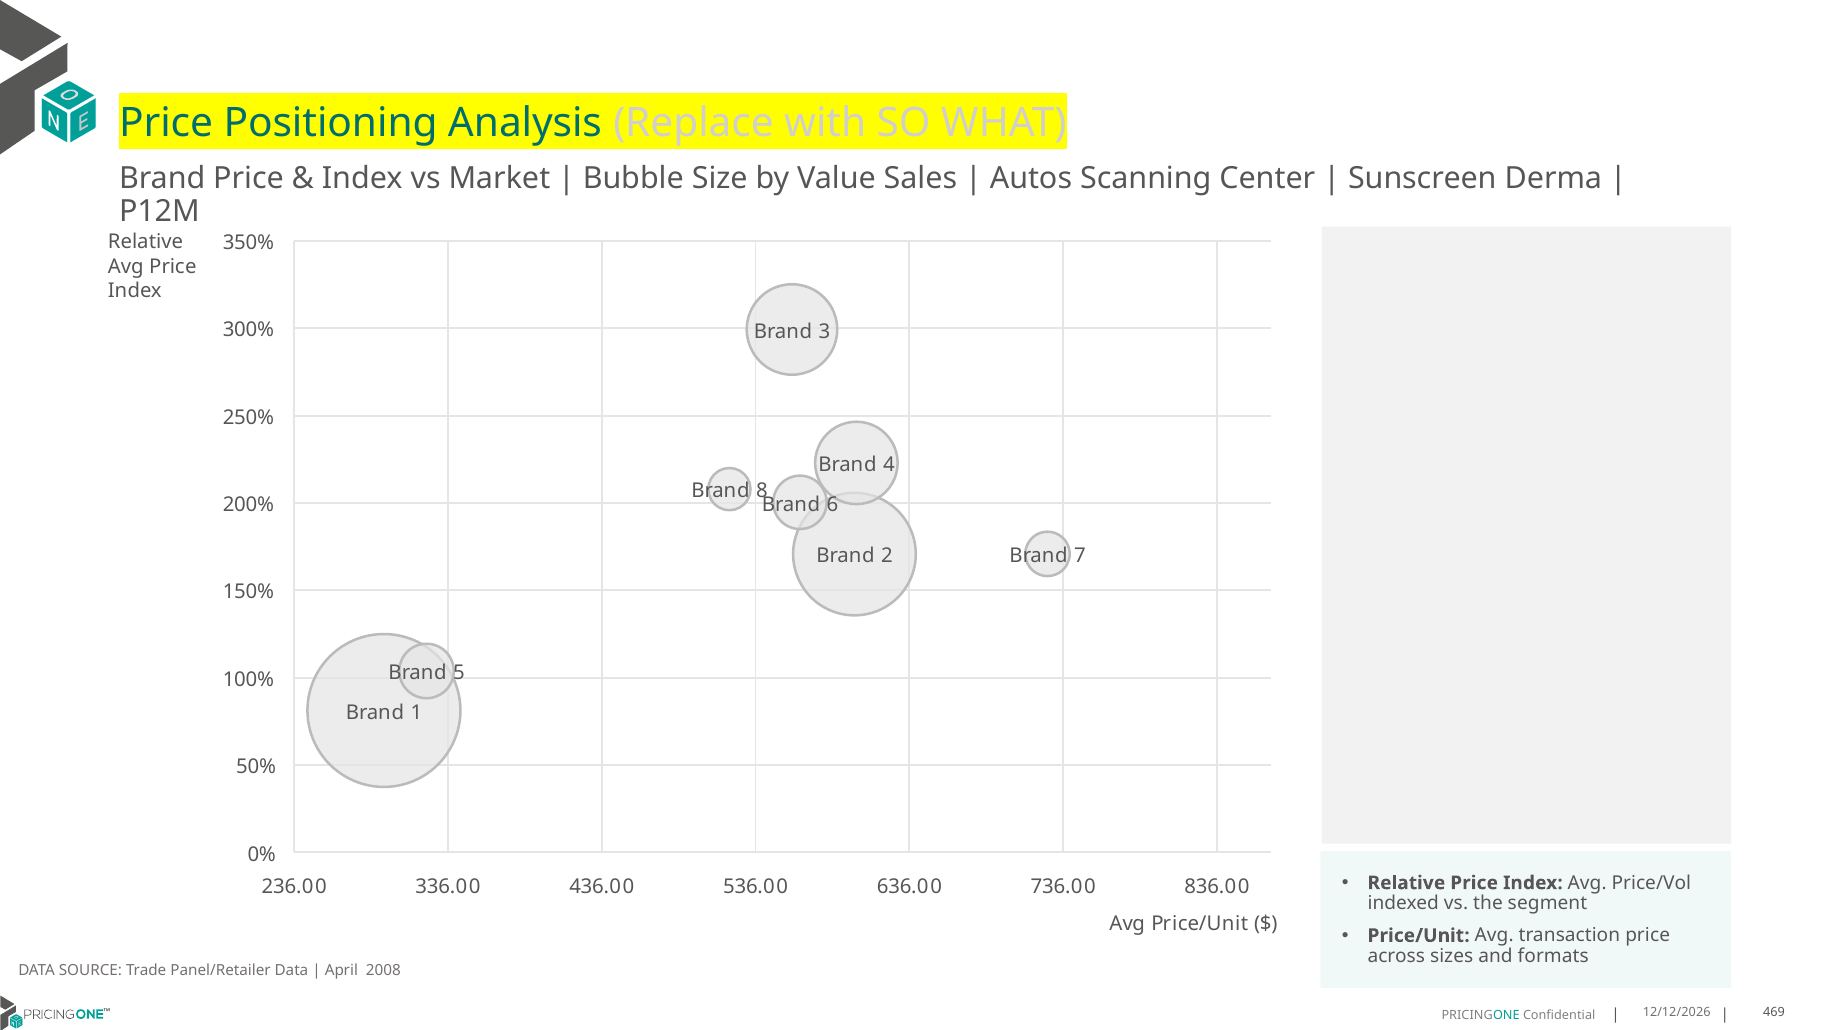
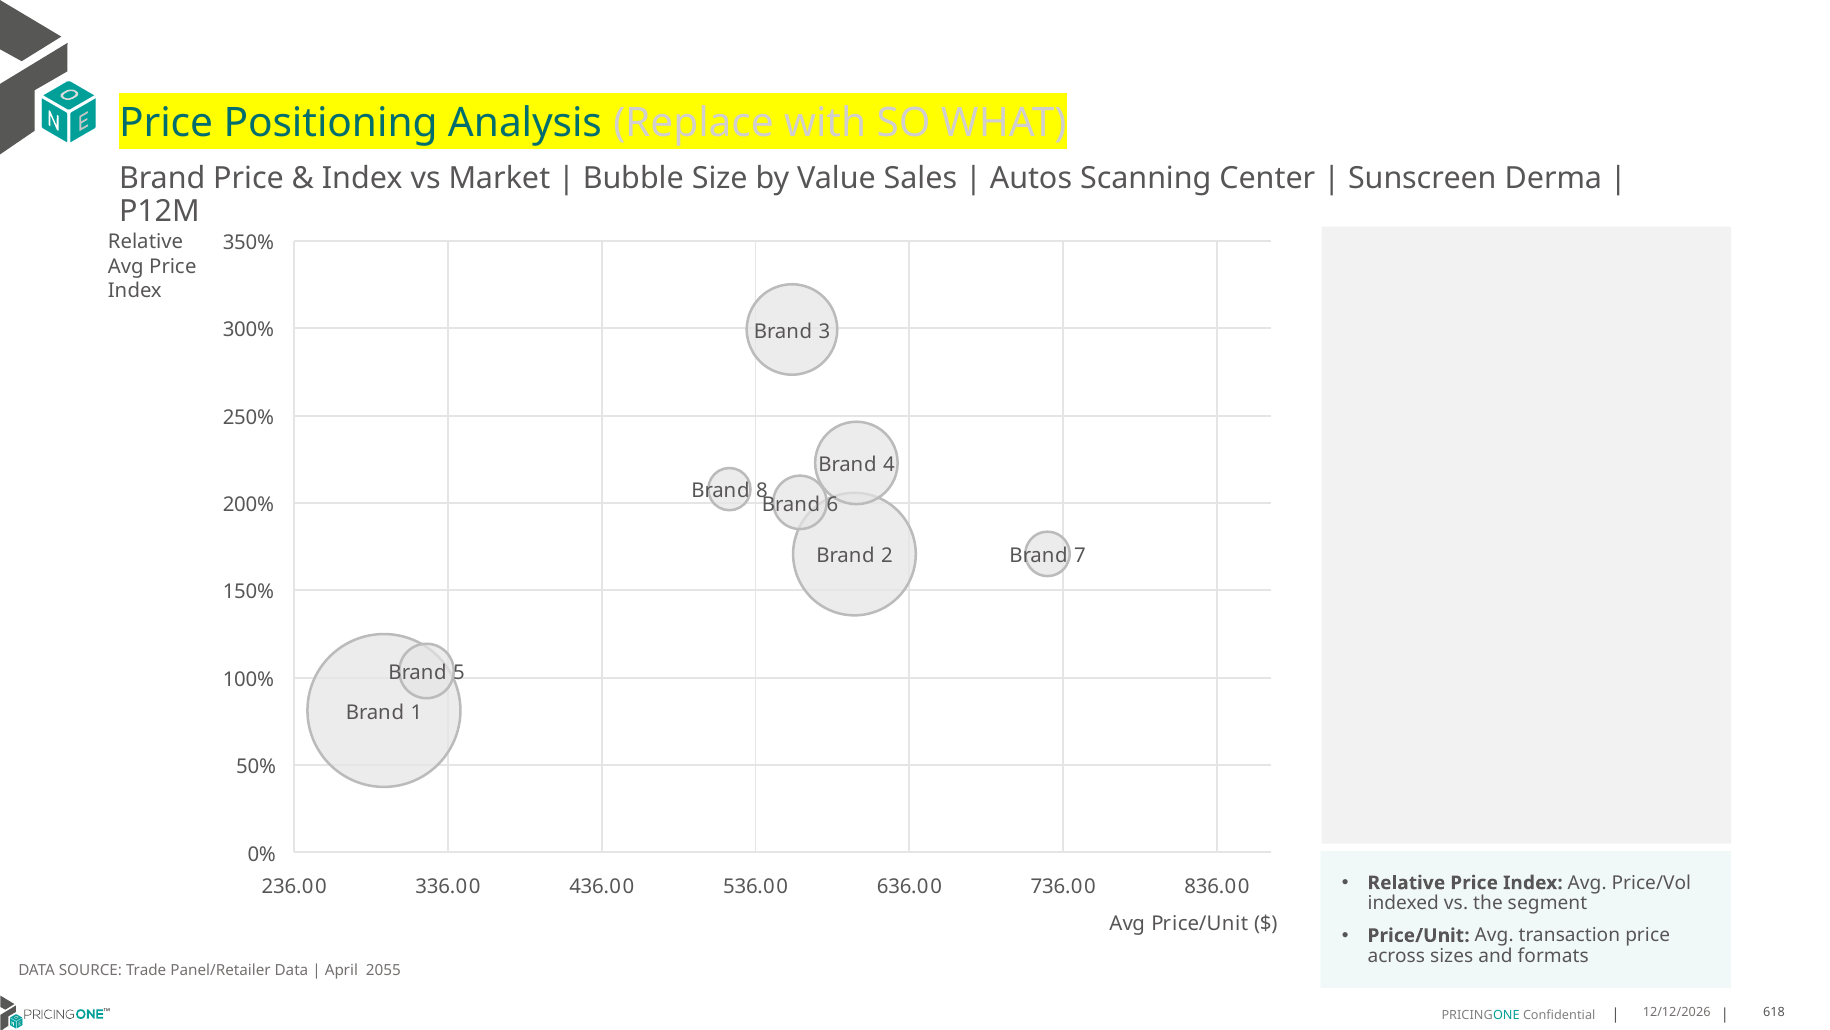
2008: 2008 -> 2055 (383, 970)
469: 469 -> 618 (1774, 1012)
